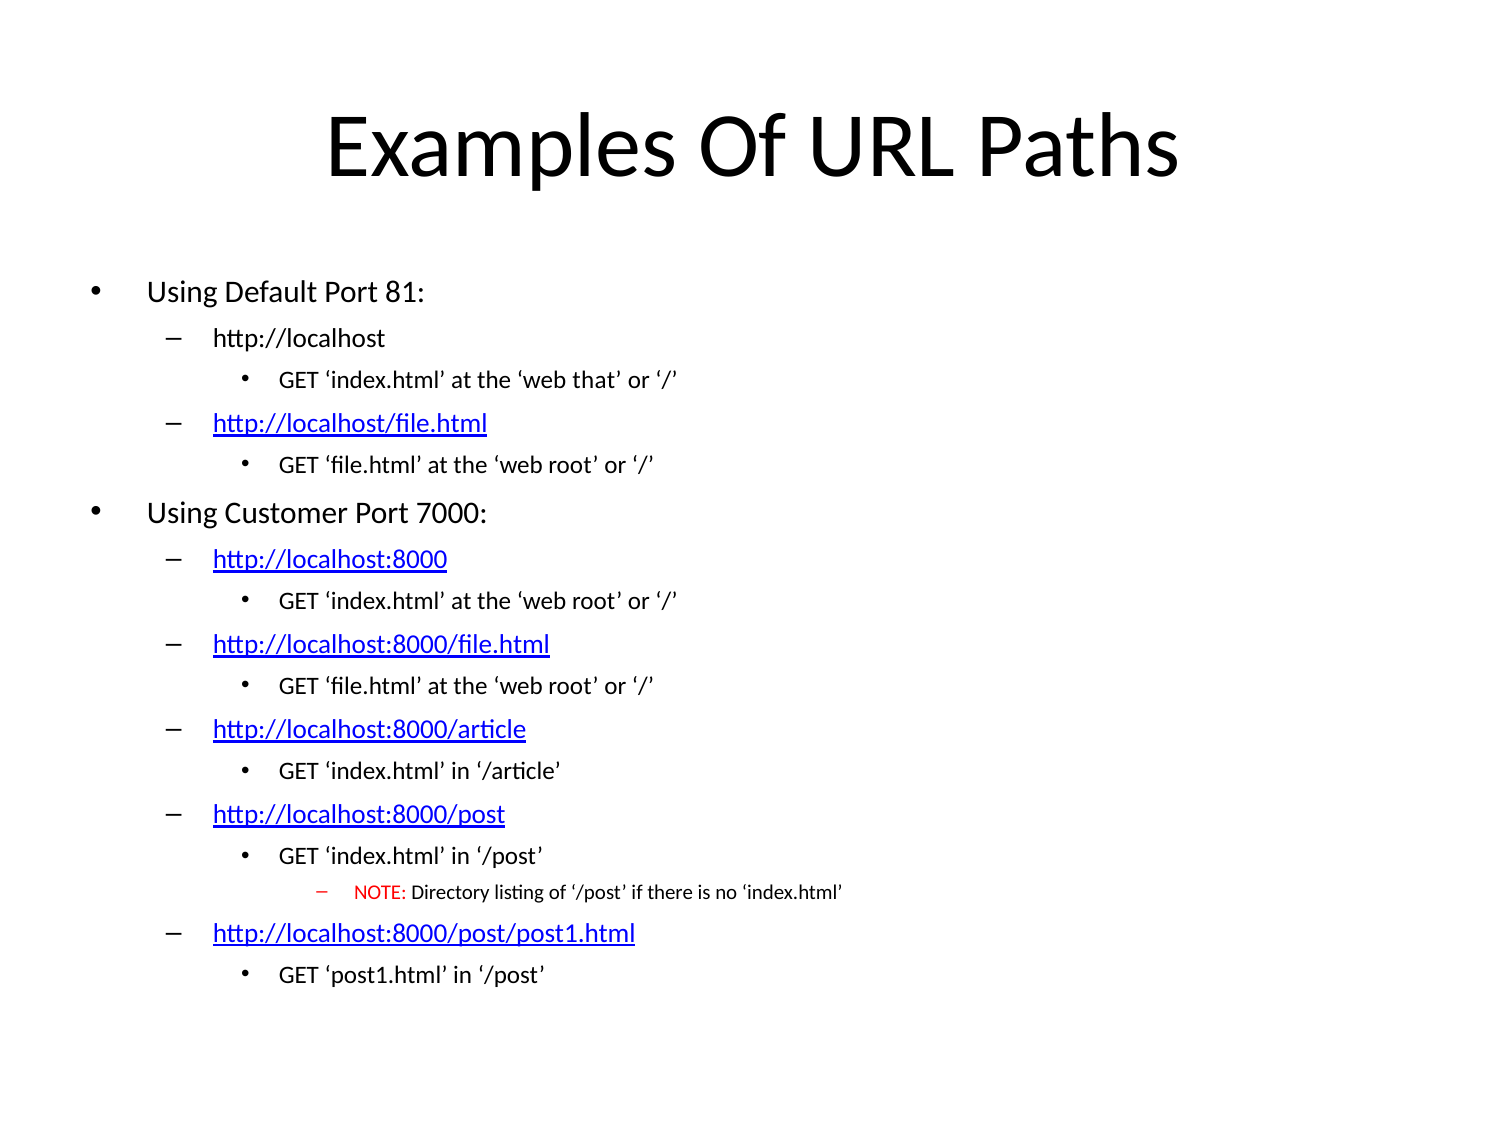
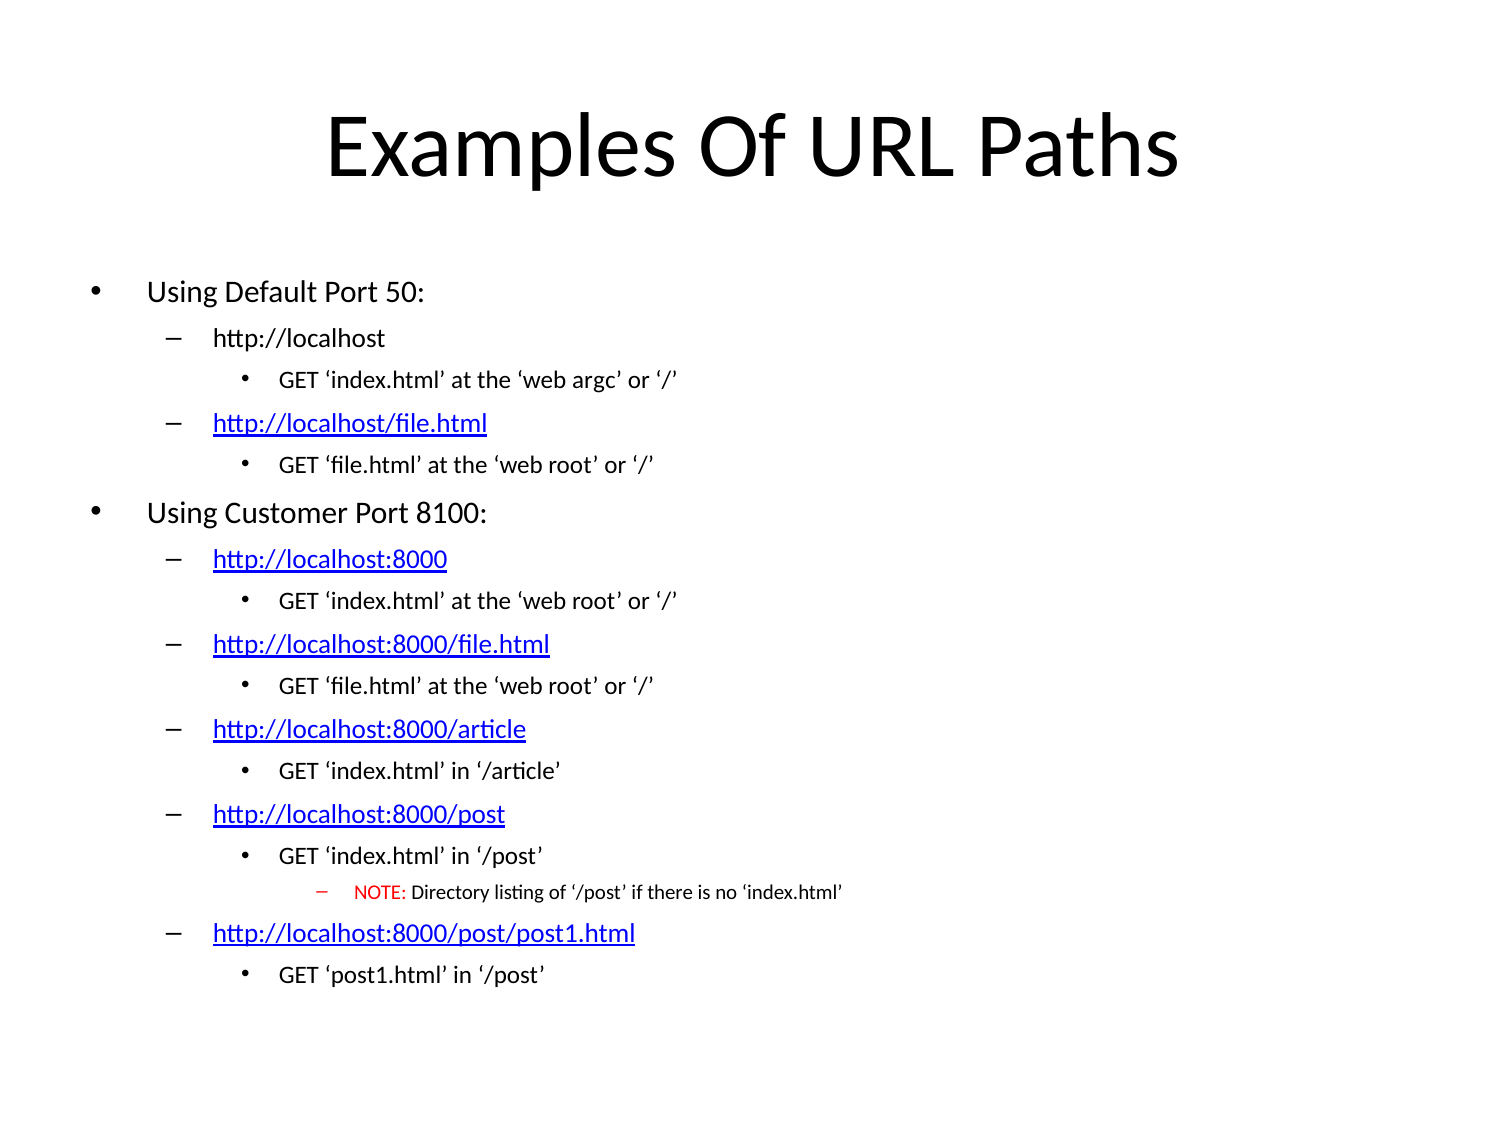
81: 81 -> 50 (405, 292)
that: that -> argc (597, 380)
7000: 7000 -> 8100 (452, 513)
